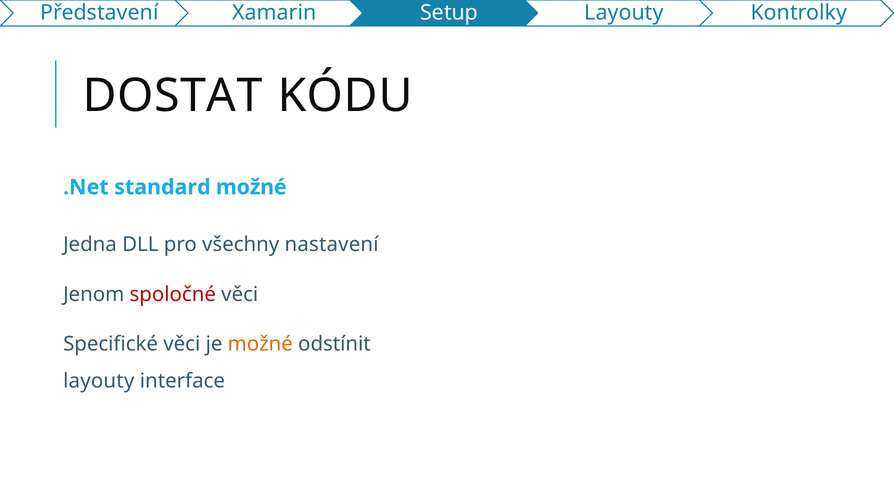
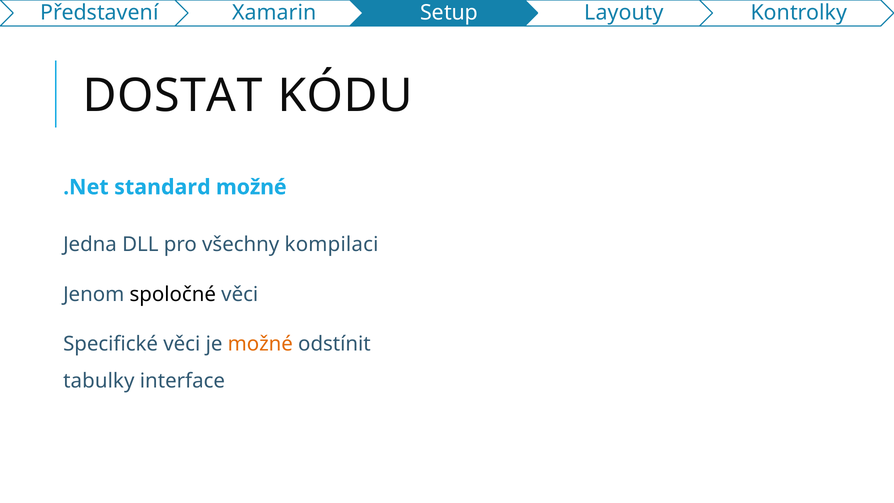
nastavení: nastavení -> kompilaci (332, 244)
spoločné colour: red -> black (173, 294)
layouty: layouty -> tabulky (99, 381)
